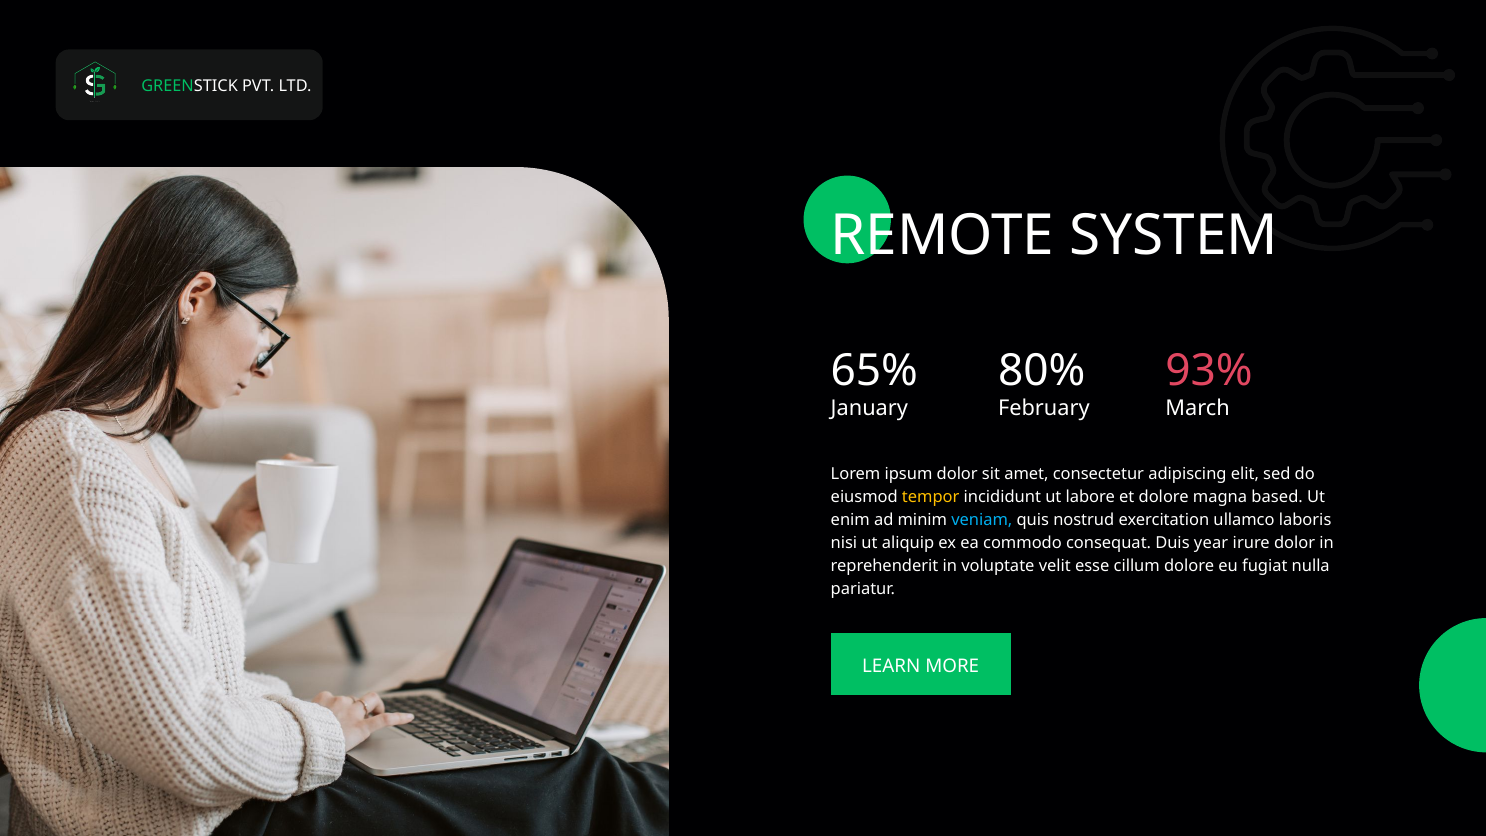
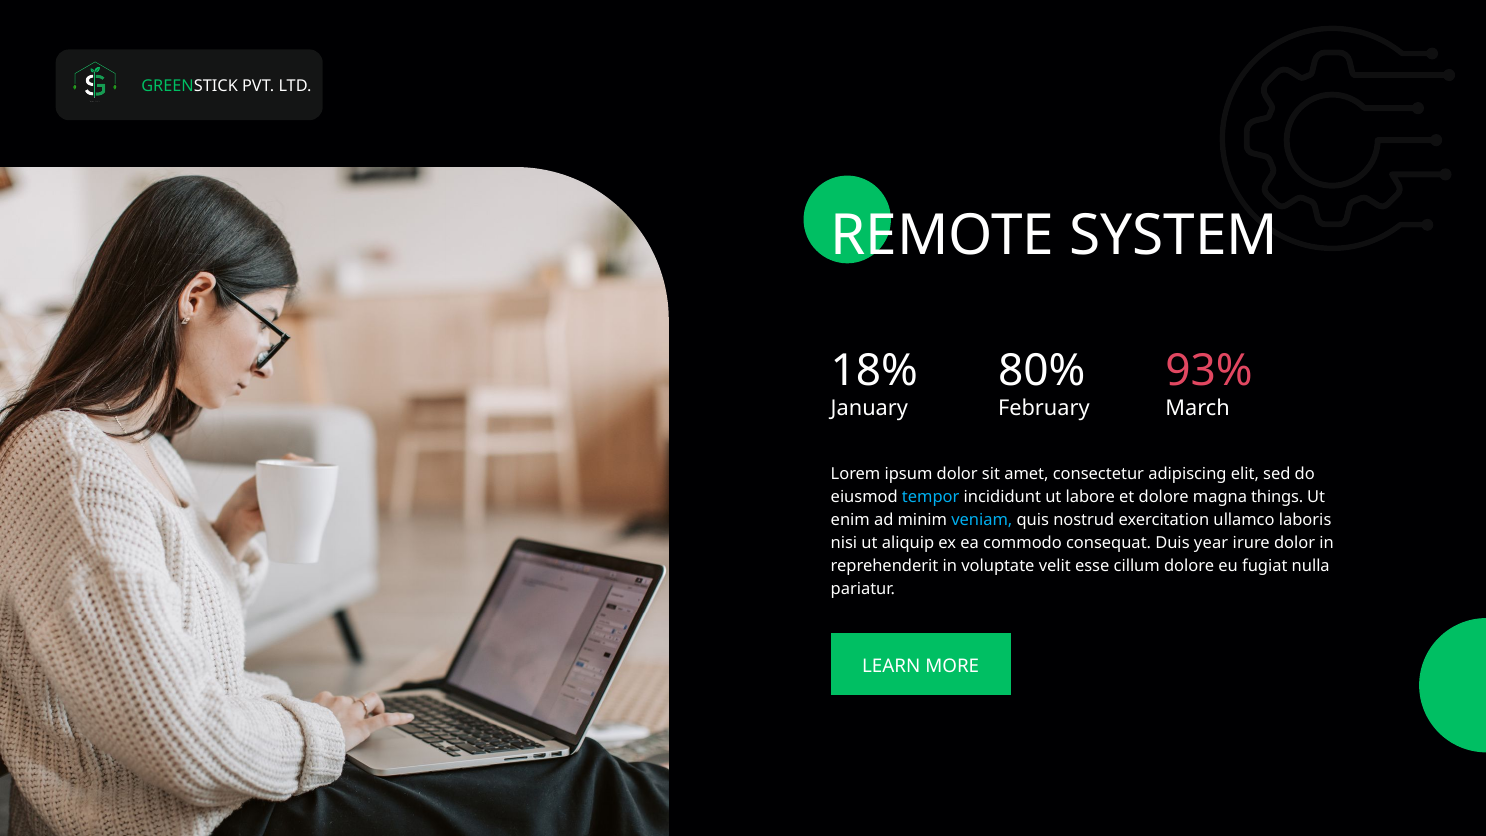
65%: 65% -> 18% (874, 370)
tempor colour: yellow -> light blue (931, 497)
based: based -> things (1277, 497)
